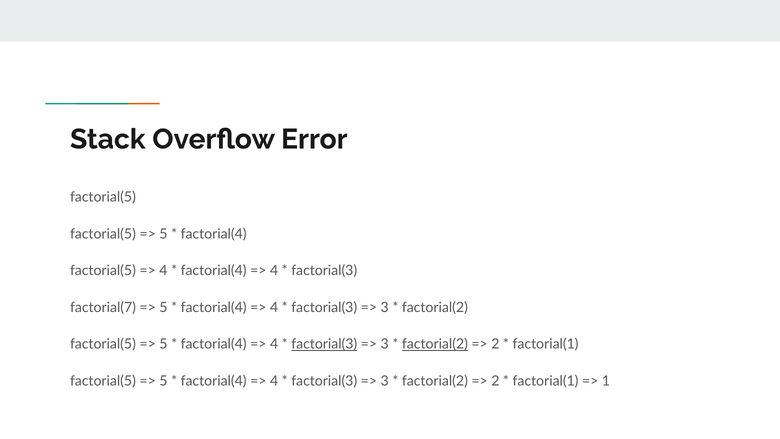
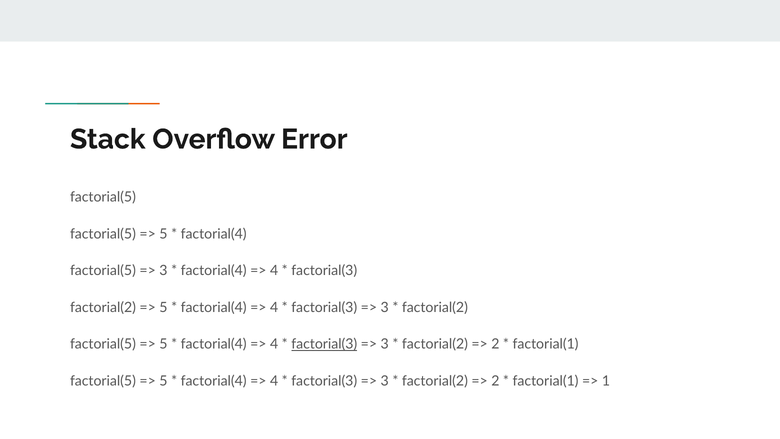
4: 4 -> 3 (163, 271)
factorial(7: factorial(7 -> factorial(2 (103, 307)
factorial(2 underline: present -> none (435, 344)
